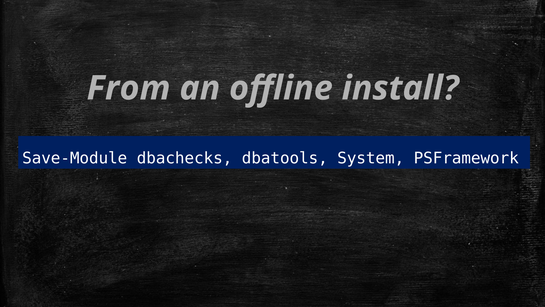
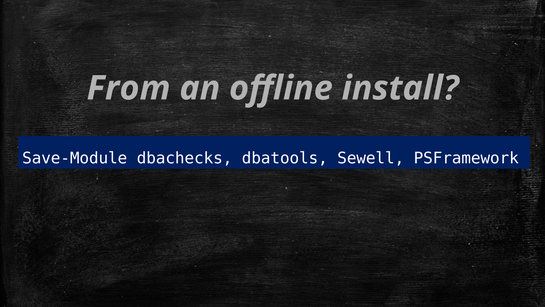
System: System -> Sewell (371, 158)
